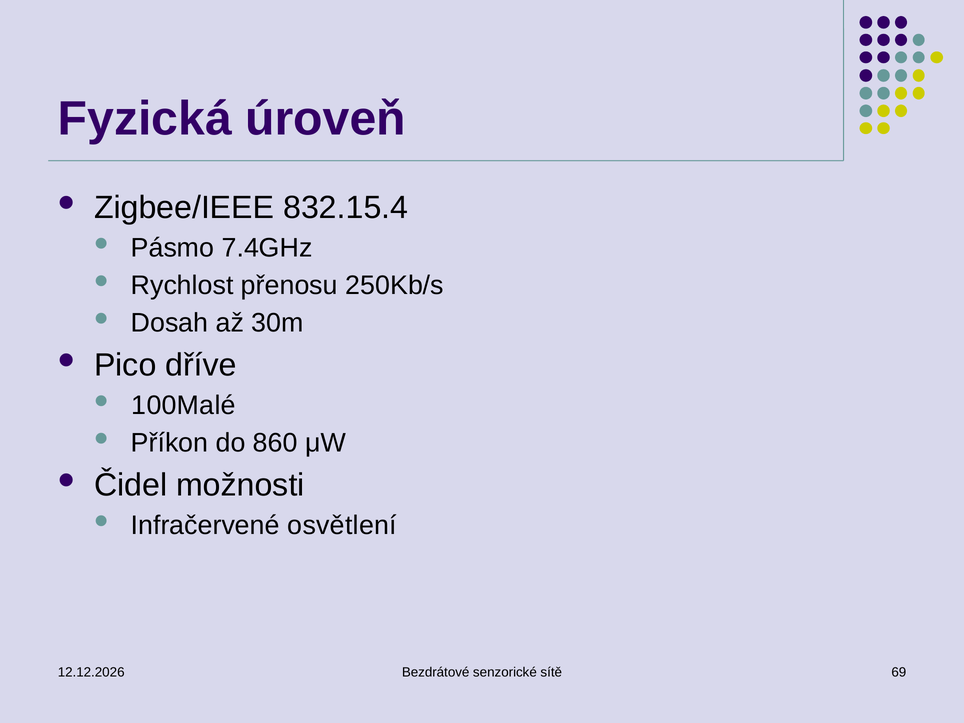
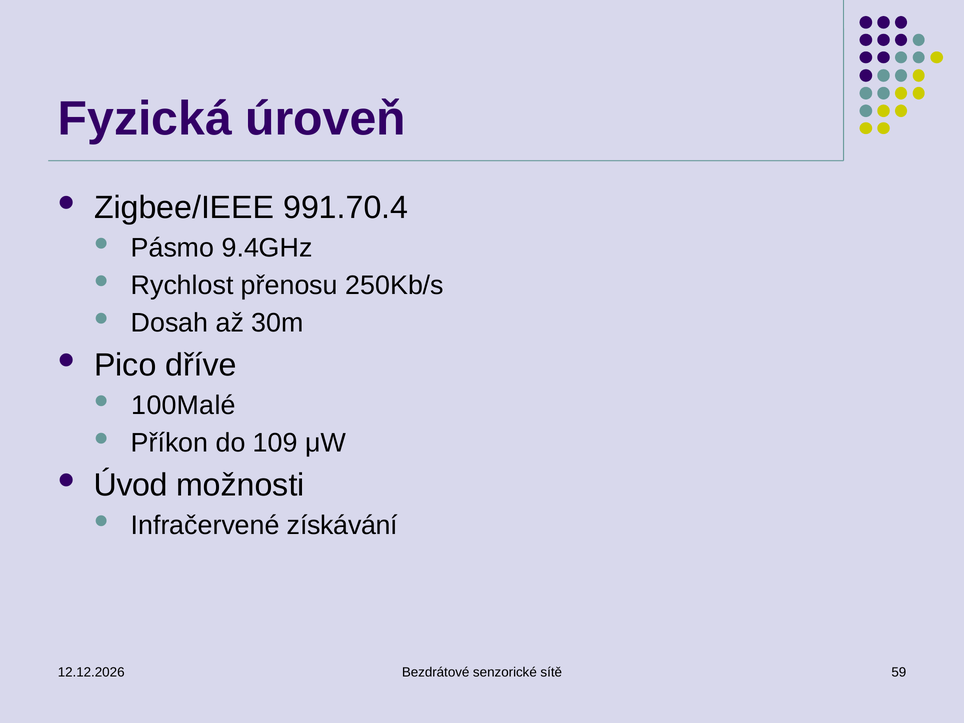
832.15.4: 832.15.4 -> 991.70.4 (346, 208)
7.4GHz: 7.4GHz -> 9.4GHz (267, 248)
860: 860 -> 109 (275, 443)
Čidel: Čidel -> Úvod (131, 485)
osvětlení: osvětlení -> získávání (342, 525)
69: 69 -> 59 (899, 673)
